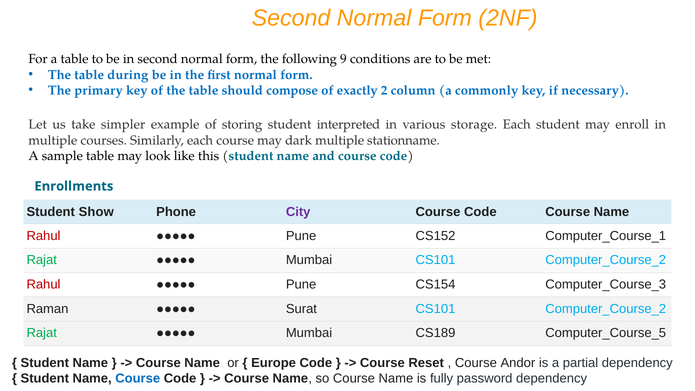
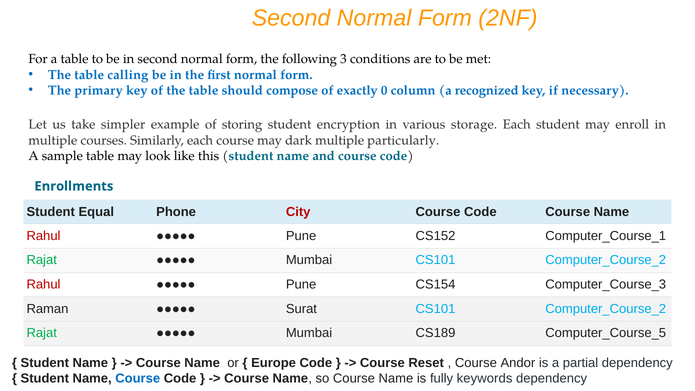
9: 9 -> 3 (343, 59)
during: during -> calling (128, 75)
2: 2 -> 0 (384, 90)
commonly: commonly -> recognized (487, 90)
interpreted: interpreted -> encryption (348, 125)
stationname: stationname -> particularly (403, 140)
Show: Show -> Equal (96, 212)
City colour: purple -> red (298, 212)
password: password -> keywords (485, 378)
